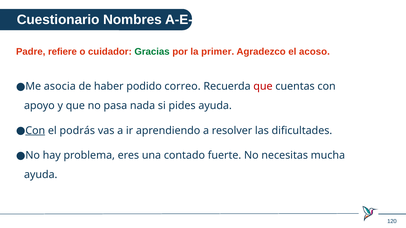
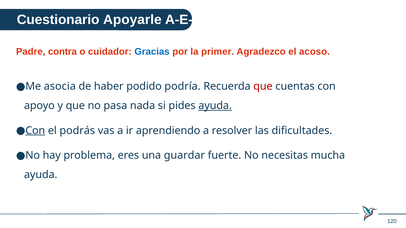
Nombres: Nombres -> Apoyarle (132, 20)
refiere: refiere -> contra (62, 52)
Gracias colour: green -> blue (152, 52)
correo: correo -> podría (183, 87)
ayuda underline: none -> present (215, 106)
contado: contado -> guardar (184, 156)
